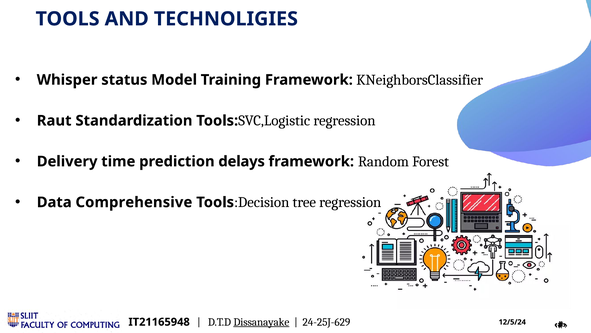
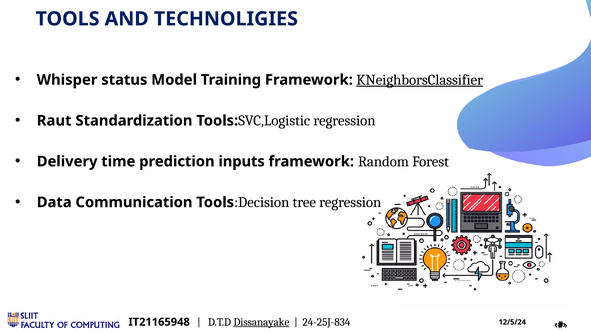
KNeighborsClassifier underline: none -> present (420, 80)
delays: delays -> inputs (242, 161)
Comprehensive: Comprehensive -> Communication (134, 202)
24-25J-629: 24-25J-629 -> 24-25J-834 (326, 321)
